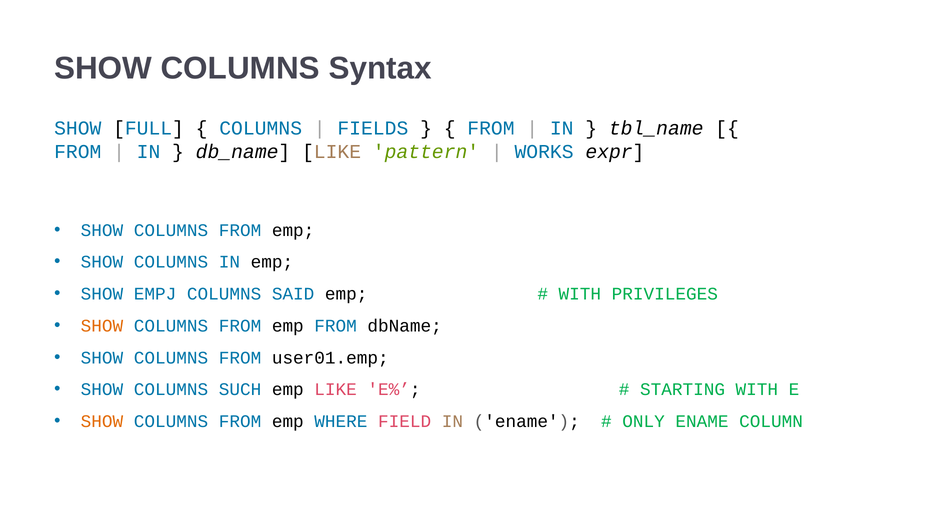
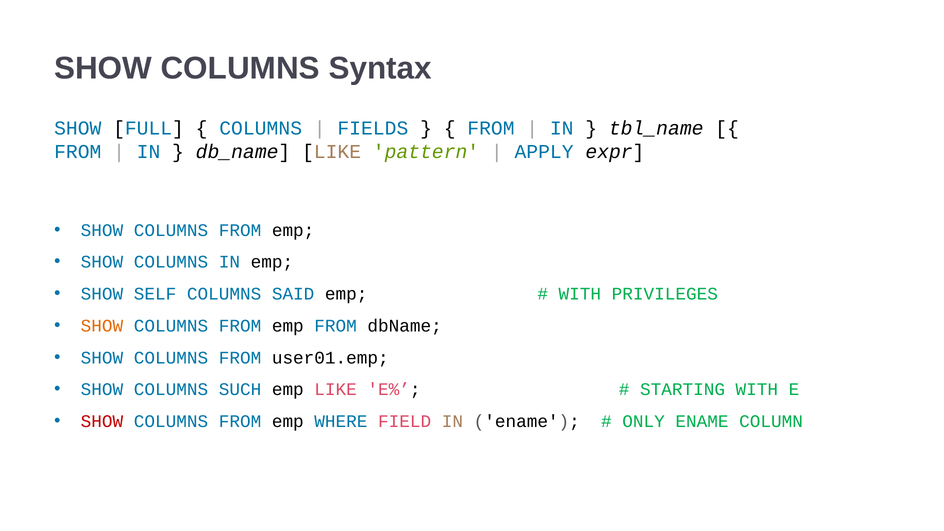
WORKS: WORKS -> APPLY (544, 152)
EMPJ: EMPJ -> SELF (155, 294)
SHOW colour: orange -> red (102, 421)
